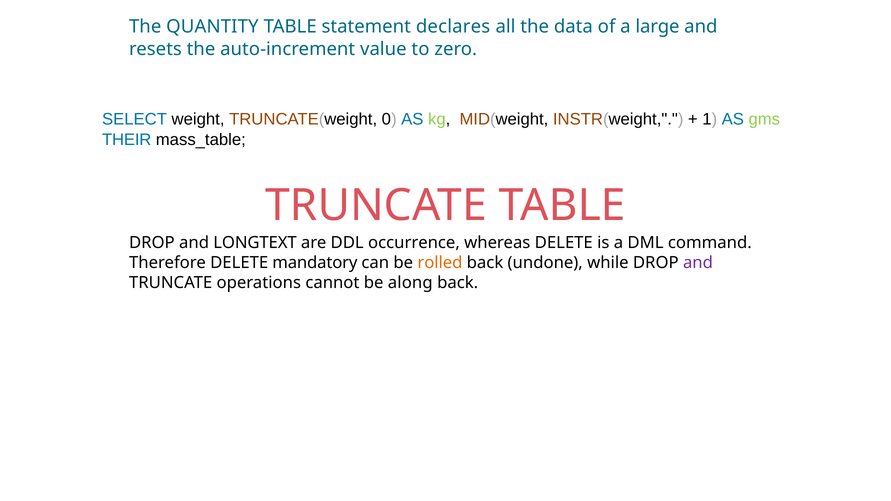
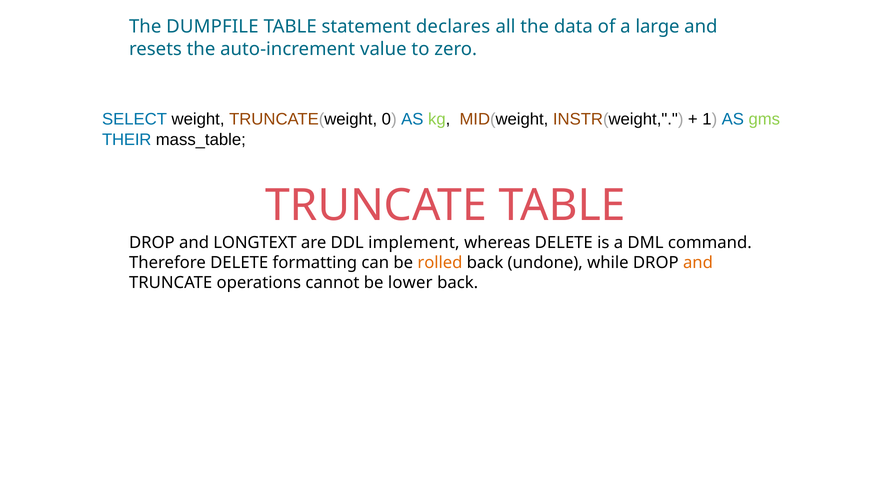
QUANTITY: QUANTITY -> DUMPFILE (212, 27)
occurrence: occurrence -> implement (414, 243)
mandatory: mandatory -> formatting (315, 263)
and colour: purple -> orange (698, 263)
along: along -> lower (410, 283)
